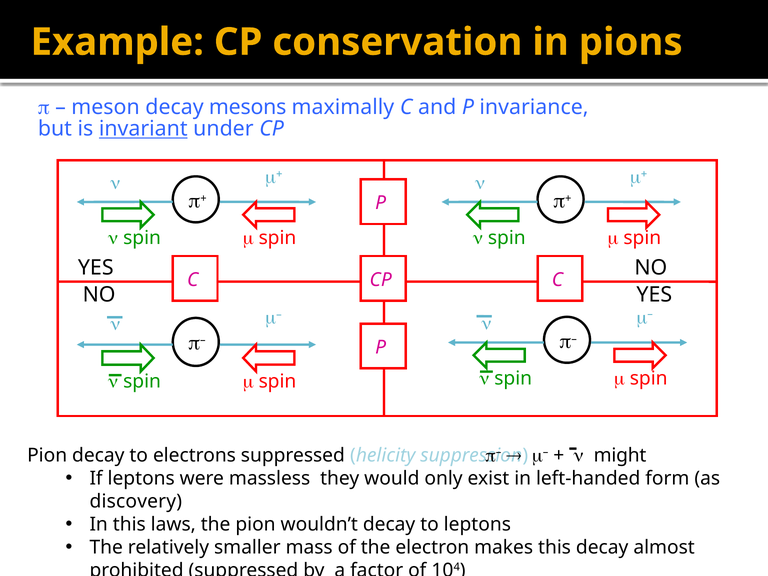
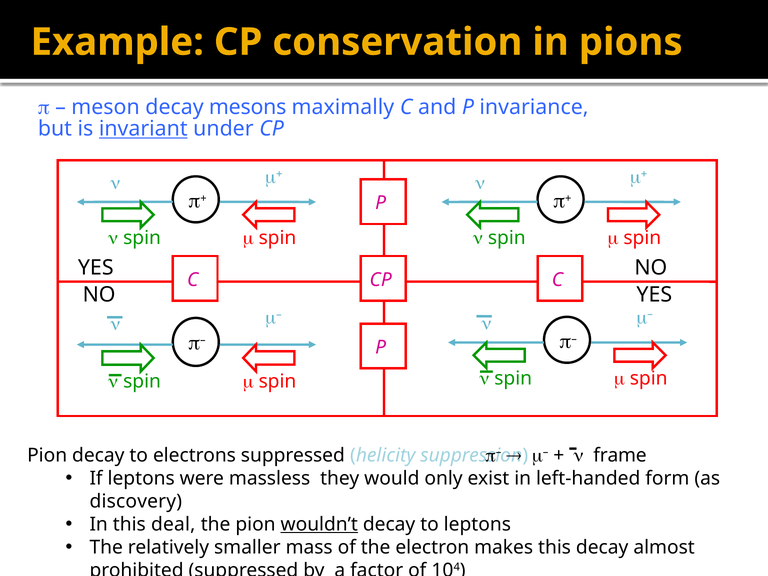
might: might -> frame (620, 455)
laws: laws -> deal (173, 524)
wouldn’t underline: none -> present (319, 524)
